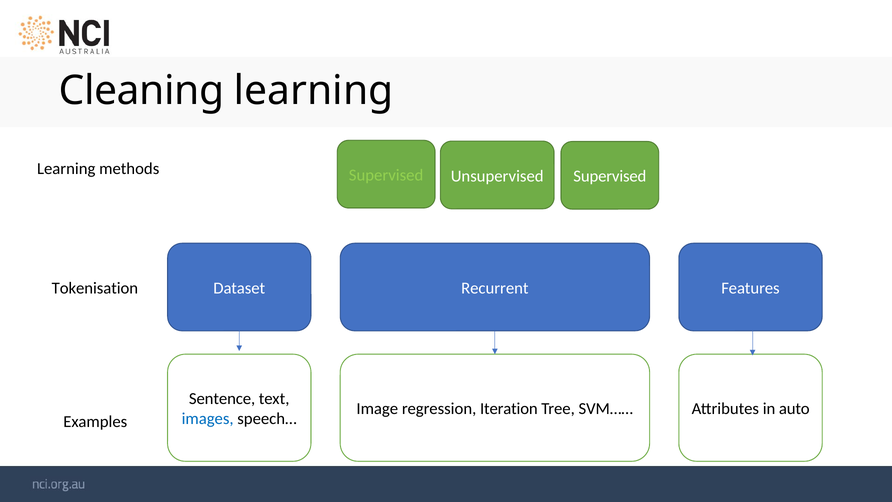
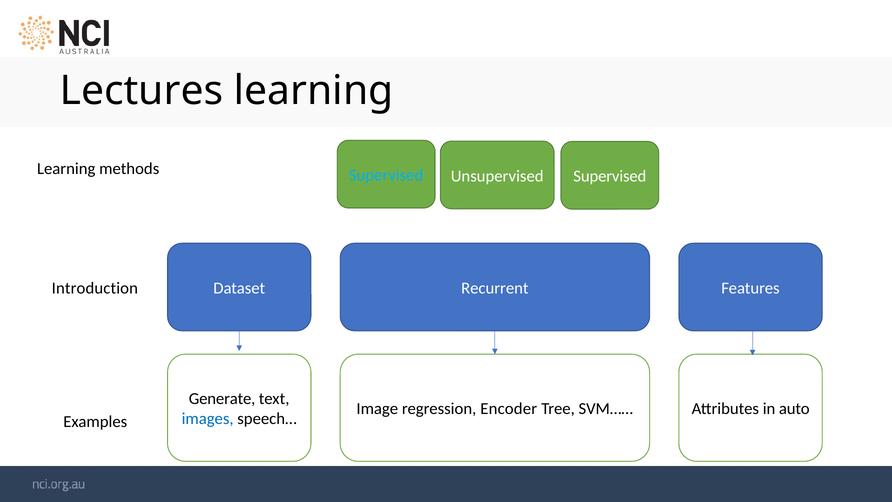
Cleaning: Cleaning -> Lectures (141, 91)
Supervised colour: light green -> light blue (386, 175)
Tokenisation: Tokenisation -> Introduction (95, 288)
Sentence: Sentence -> Generate (222, 399)
Iteration: Iteration -> Encoder (509, 409)
